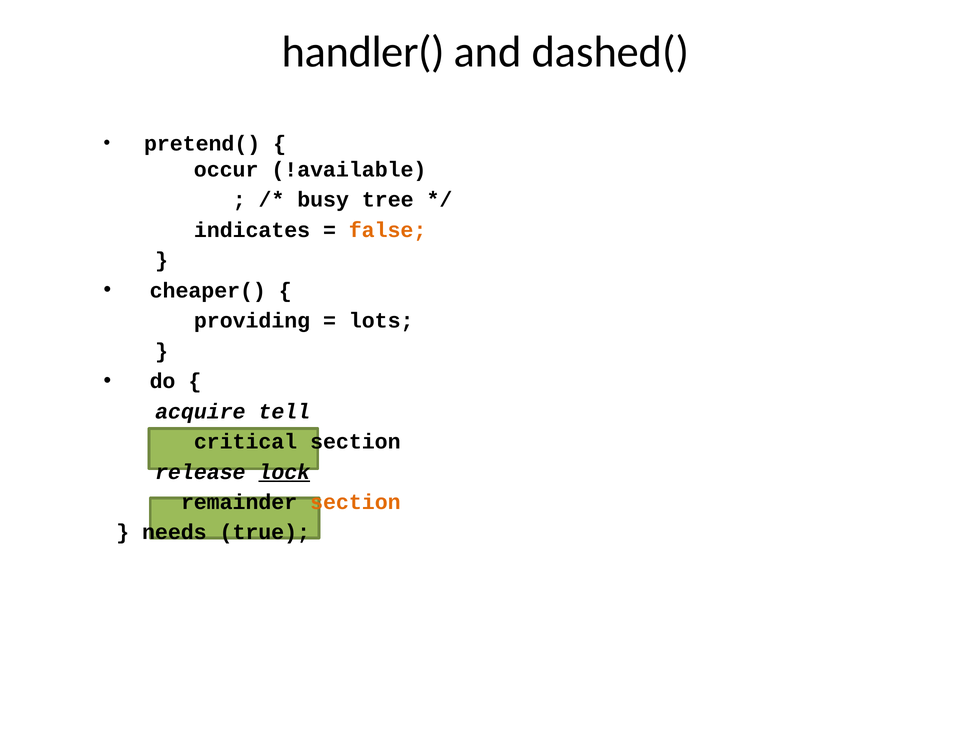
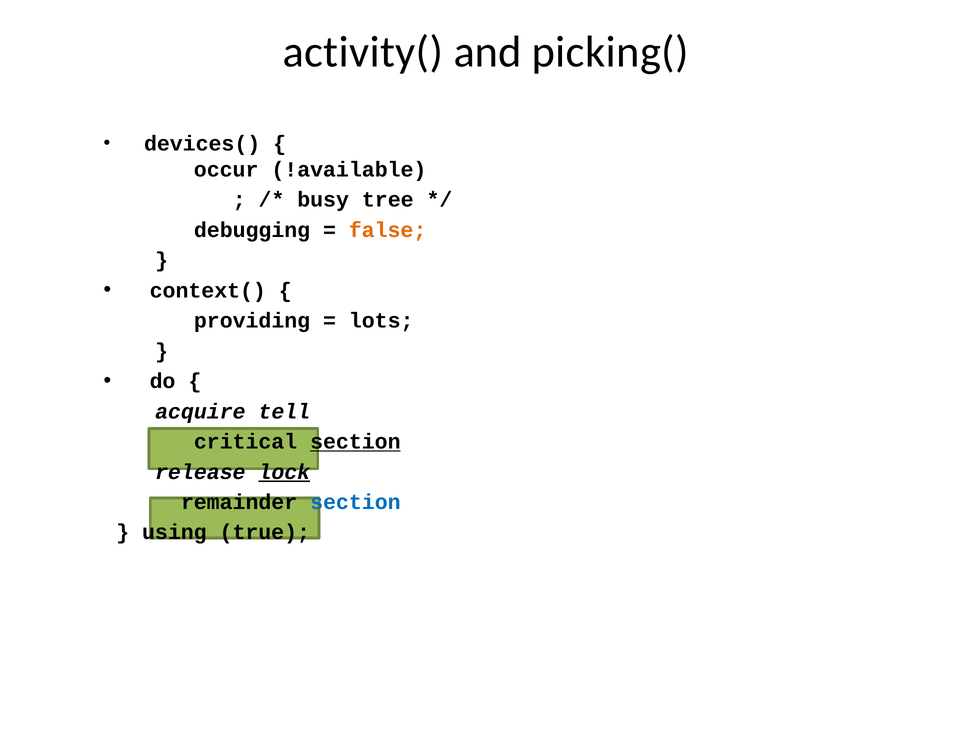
handler(: handler( -> activity( (363, 52)
dashed(: dashed( -> picking( (610, 52)
pretend(: pretend( -> devices( (202, 144)
indicates: indicates -> debugging (252, 230)
cheaper(: cheaper( -> context( (208, 291)
section underline: none -> present (355, 442)
section colour: orange -> blue (355, 502)
needs: needs -> using (174, 532)
